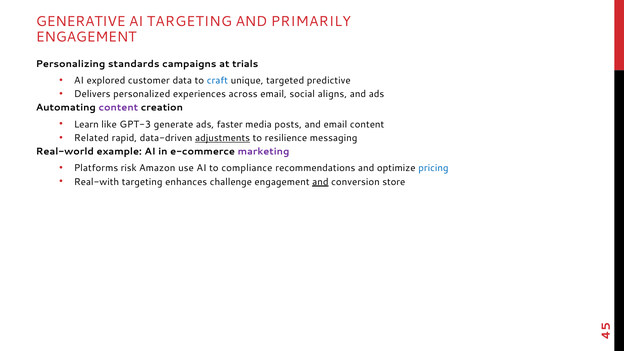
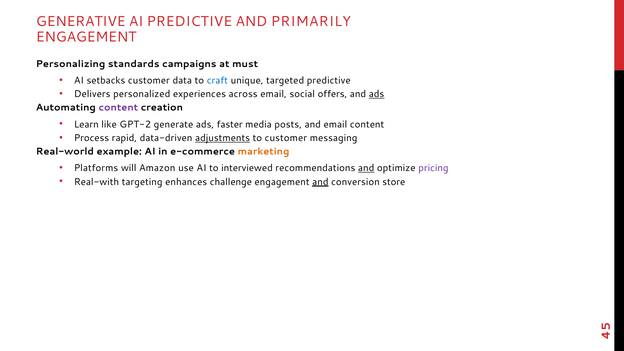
AI TARGETING: TARGETING -> PREDICTIVE (189, 22)
trials: trials -> must (245, 64)
explored: explored -> setbacks (106, 80)
aligns: aligns -> offers (332, 94)
ads underline: none -> present (377, 94)
GPT-3: GPT-3 -> GPT-2 (135, 124)
Related: Related -> Process (92, 138)
to resilience: resilience -> customer (286, 138)
marketing colour: purple -> orange (264, 152)
risk: risk -> will (129, 168)
compliance: compliance -> interviewed (247, 168)
and underline: none -> present (366, 168)
pricing colour: blue -> purple (433, 168)
